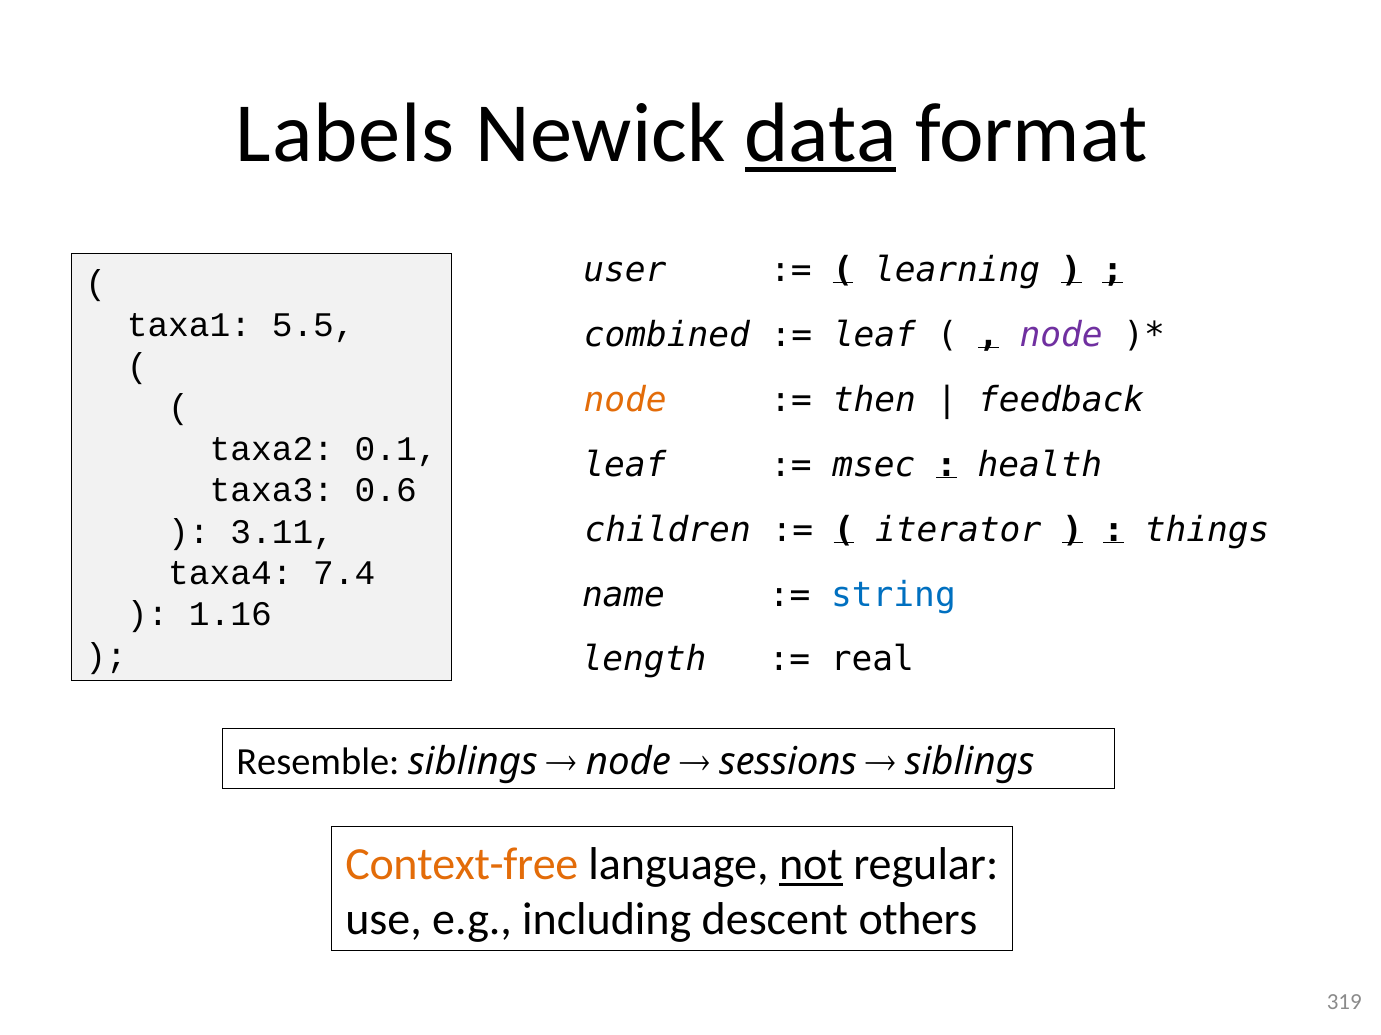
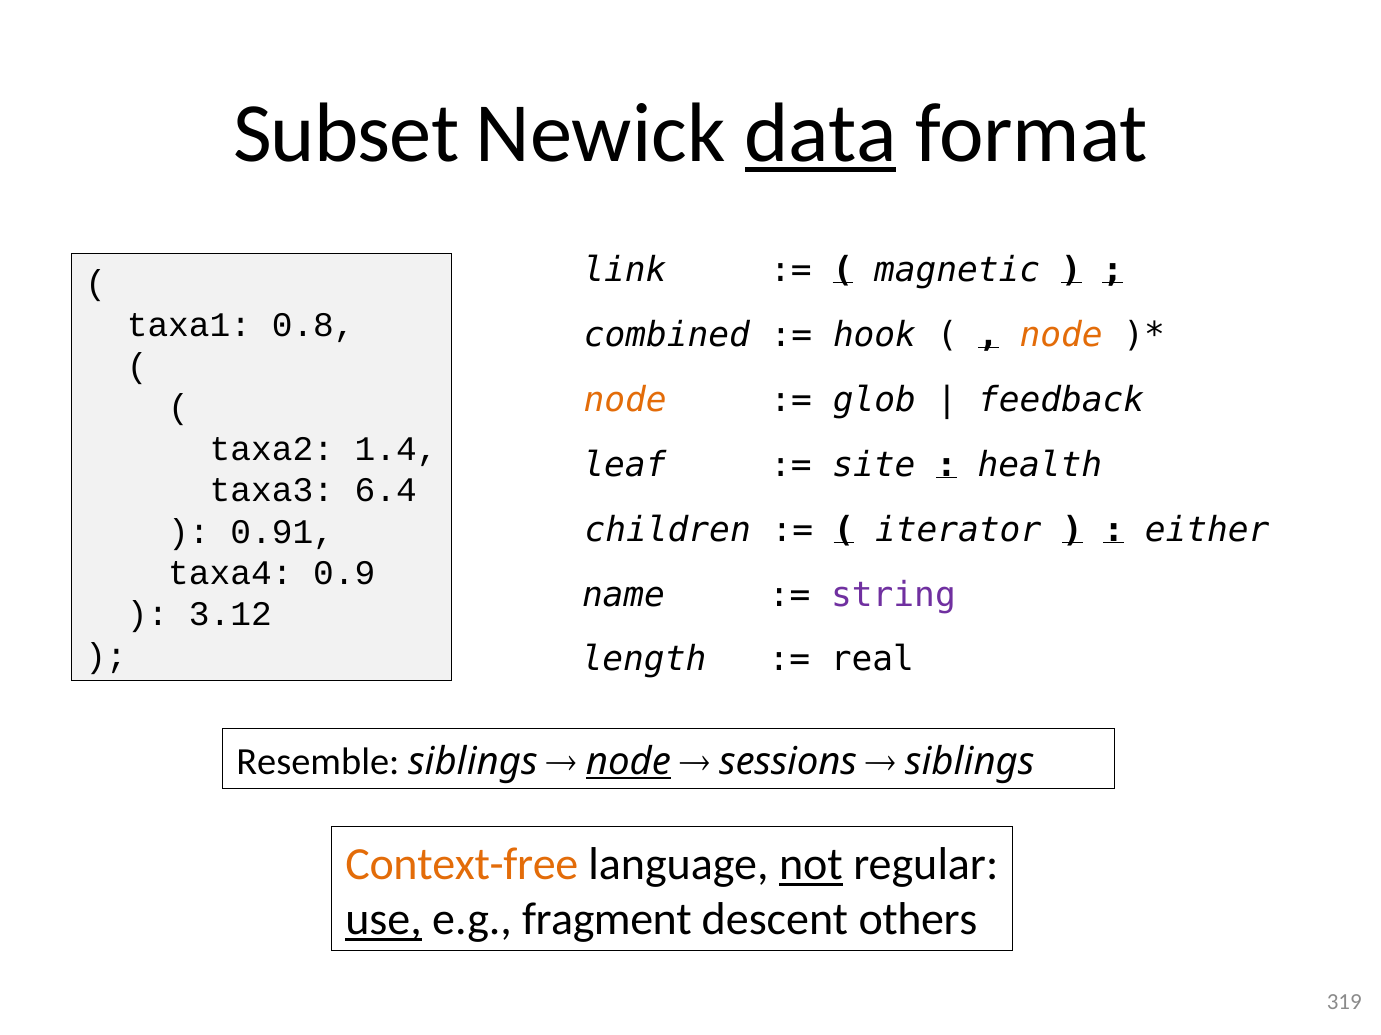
Labels: Labels -> Subset (346, 134)
user: user -> link (625, 270)
learning: learning -> magnetic (957, 270)
5.5: 5.5 -> 0.8 (313, 325)
leaf: leaf -> hook (874, 335)
node colour: purple -> orange (1061, 335)
then: then -> glob (874, 400)
0.1: 0.1 -> 1.4 (396, 449)
msec: msec -> site (874, 465)
0.6: 0.6 -> 6.4 (386, 491)
things: things -> either (1207, 530)
3.11: 3.11 -> 0.91 (282, 532)
7.4: 7.4 -> 0.9 (344, 574)
string colour: blue -> purple (893, 595)
1.16: 1.16 -> 3.12 (230, 615)
node underline: none -> present (628, 762)
use underline: none -> present (384, 920)
including: including -> fragment (607, 920)
